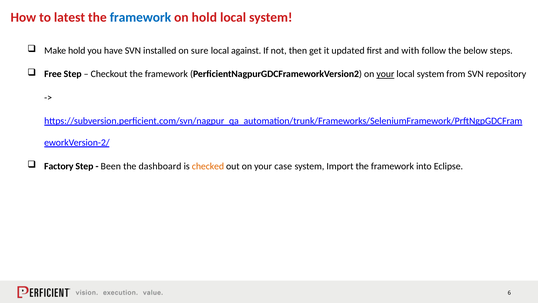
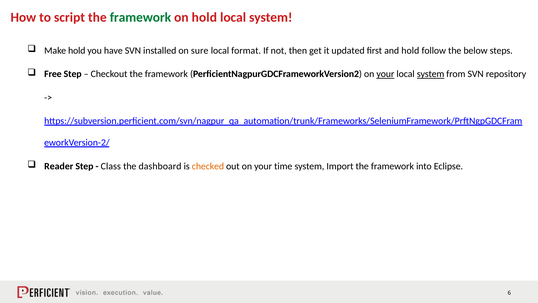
latest: latest -> script (69, 17)
framework colour: blue -> green (140, 17)
against: against -> format (246, 51)
and with: with -> hold (410, 51)
system underline: none -> present (431, 74)
Factory: Factory -> Reader (59, 166)
Been: Been -> Class (111, 166)
case: case -> time (283, 166)
